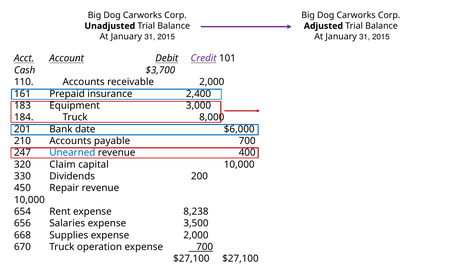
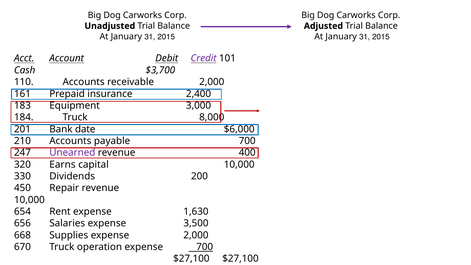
Unearned colour: blue -> purple (72, 153)
Claim: Claim -> Earns (63, 164)
8,238: 8,238 -> 1,630 (196, 212)
